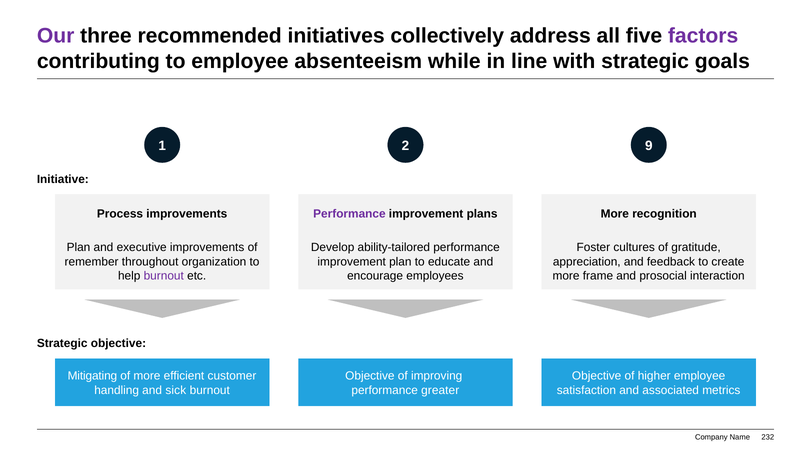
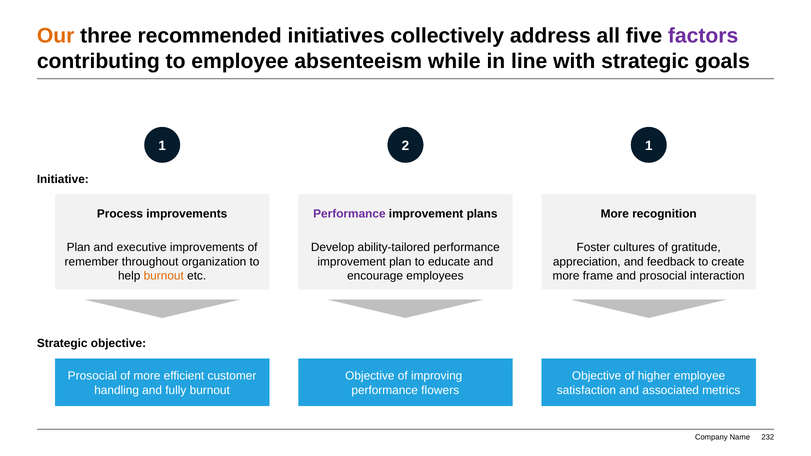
Our colour: purple -> orange (56, 36)
2 9: 9 -> 1 (649, 146)
burnout colour: purple -> orange (164, 276)
Mitigating: Mitigating -> Prosocial (92, 376)
sick: sick -> fully (176, 390)
greater: greater -> flowers (440, 390)
